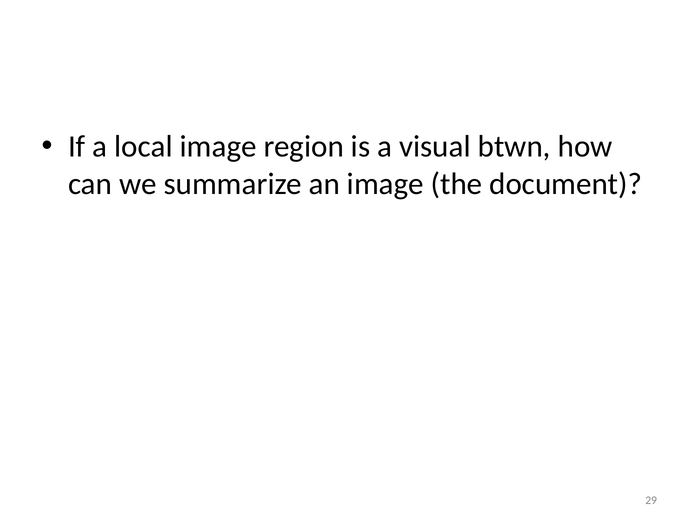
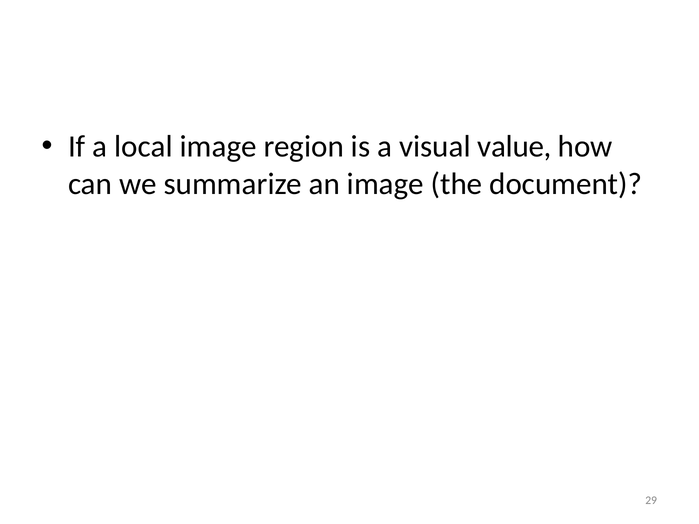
btwn: btwn -> value (514, 147)
